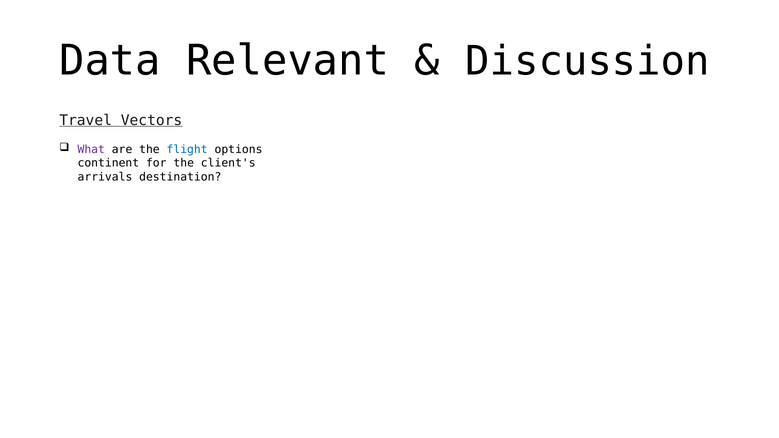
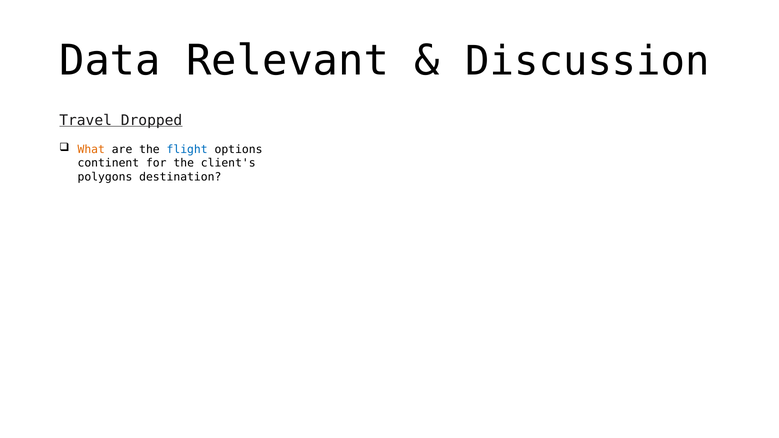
Vectors: Vectors -> Dropped (152, 121)
What colour: purple -> orange (91, 150)
arrivals: arrivals -> polygons (105, 177)
